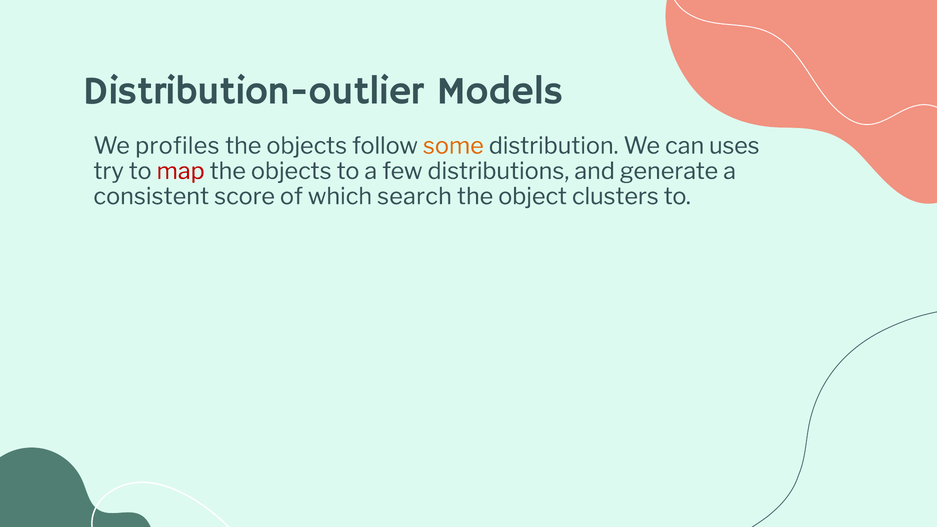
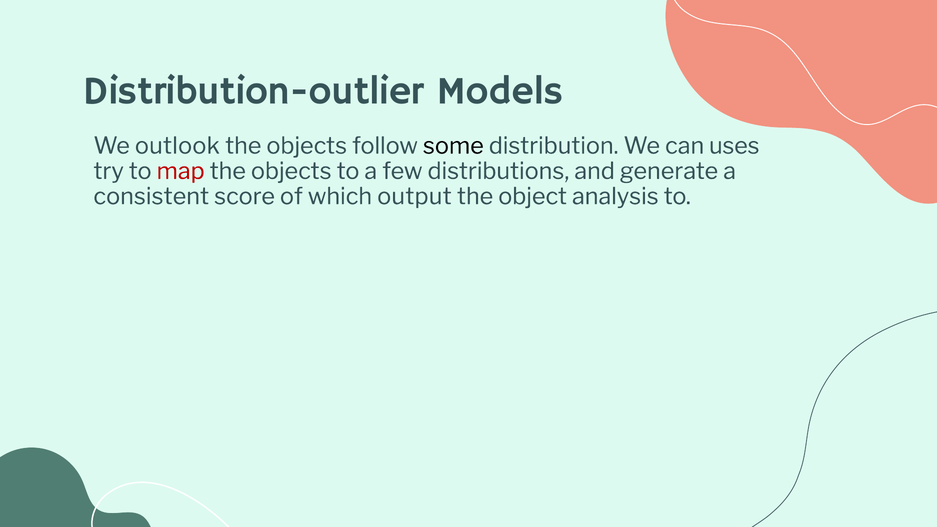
profiles: profiles -> outlook (177, 146)
some colour: orange -> black (453, 146)
search: search -> output (414, 197)
clusters: clusters -> analysis (615, 197)
